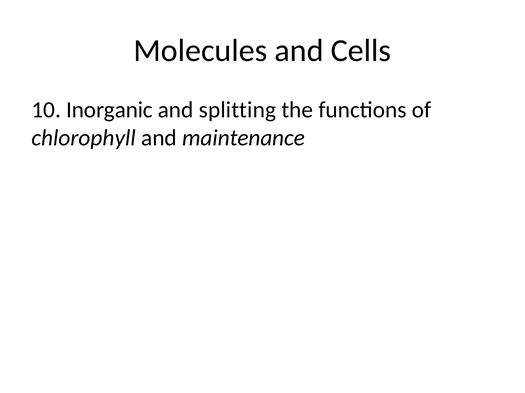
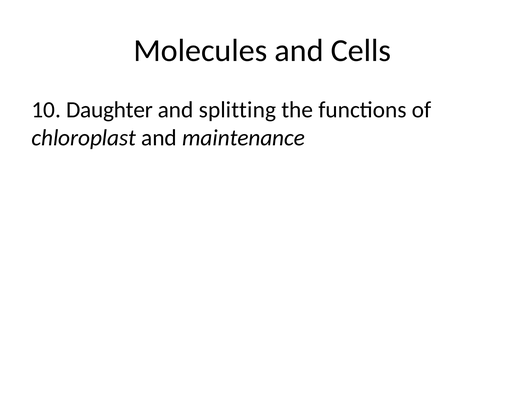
Inorganic: Inorganic -> Daughter (110, 110)
chlorophyll: chlorophyll -> chloroplast (84, 138)
